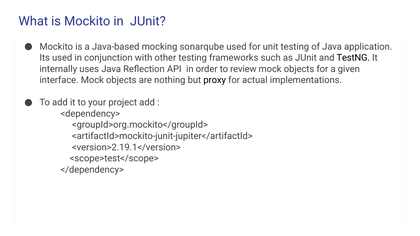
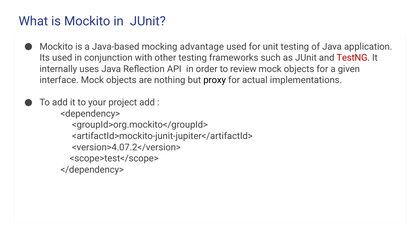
sonarqube: sonarqube -> advantage (202, 47)
TestNG colour: black -> red (353, 58)
<version>2.19.1</version>: <version>2.19.1</version> -> <version>4.07.2</version> (126, 147)
